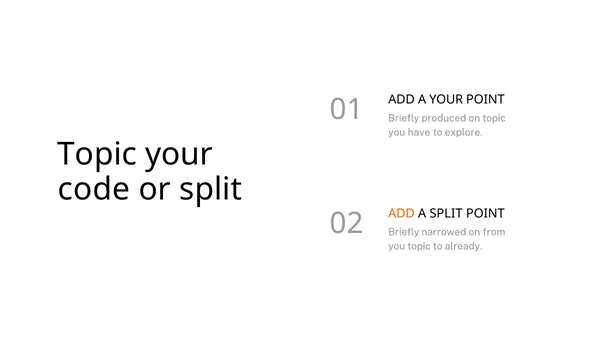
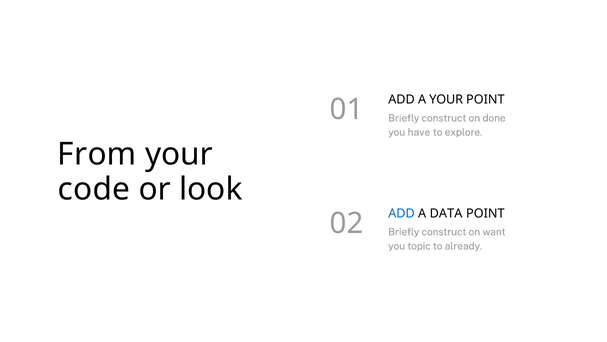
produced: produced -> construct (444, 118)
on topic: topic -> done (494, 118)
Topic: Topic -> From (97, 154)
or split: split -> look (211, 189)
ADD colour: orange -> blue (402, 213)
A SPLIT: SPLIT -> DATA (446, 213)
narrowed: narrowed -> construct (444, 232)
from: from -> want (494, 232)
